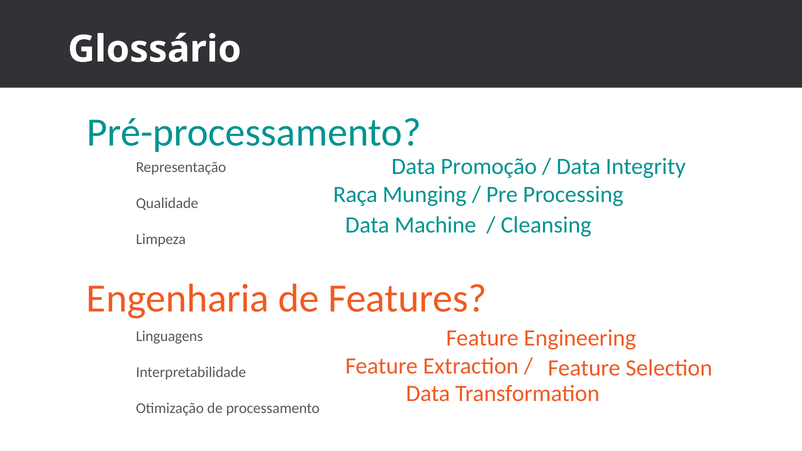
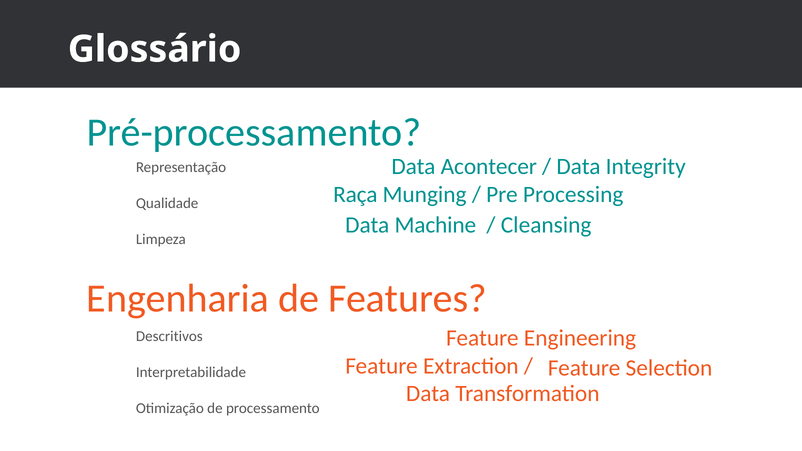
Promoção: Promoção -> Acontecer (489, 166)
Linguagens: Linguagens -> Descritivos (169, 336)
